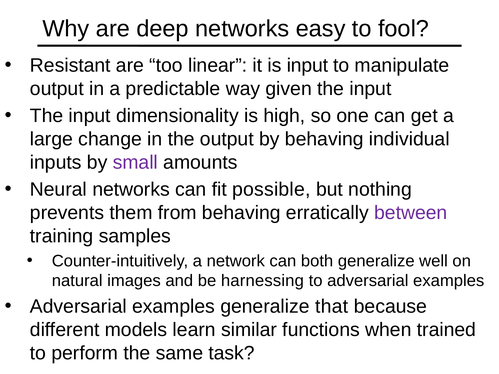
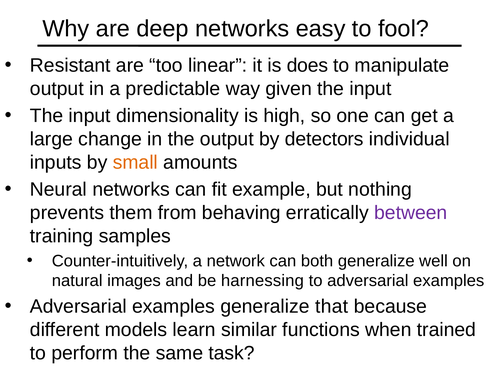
is input: input -> does (307, 65)
by behaving: behaving -> detectors (324, 139)
small colour: purple -> orange (135, 162)
possible: possible -> example (271, 190)
